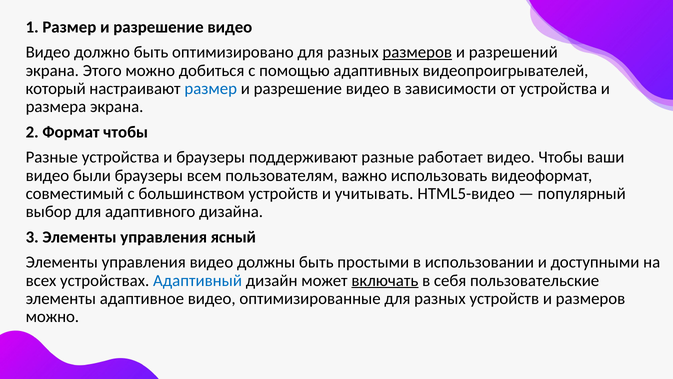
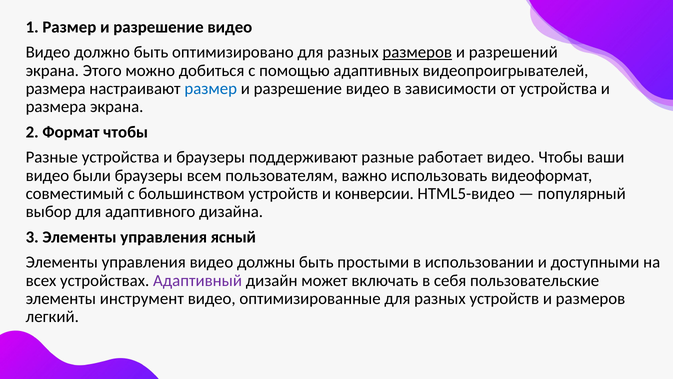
который: который -> размера (56, 89)
учитывать: учитывать -> конверсии (374, 193)
Адаптивный colour: blue -> purple (198, 280)
включать underline: present -> none (385, 280)
адаптивное: адаптивное -> инструмент (142, 298)
можно: можно -> легкий (52, 316)
